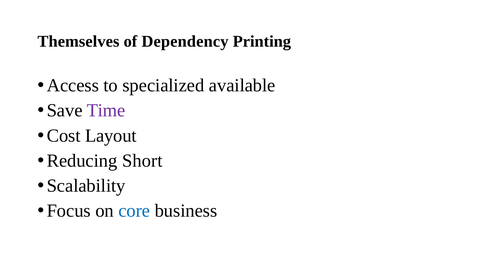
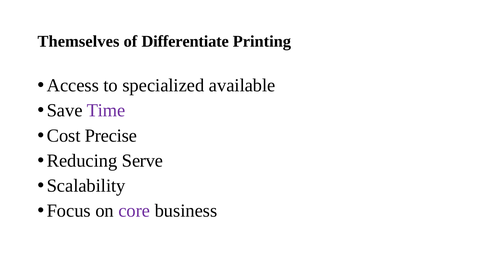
Dependency: Dependency -> Differentiate (185, 41)
Layout: Layout -> Precise (111, 135)
Short: Short -> Serve (143, 161)
core colour: blue -> purple (134, 211)
